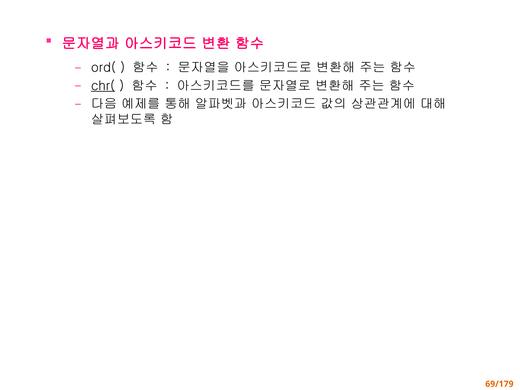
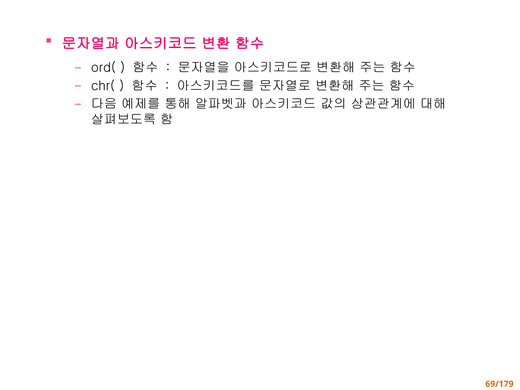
chr( underline: present -> none (103, 86)
